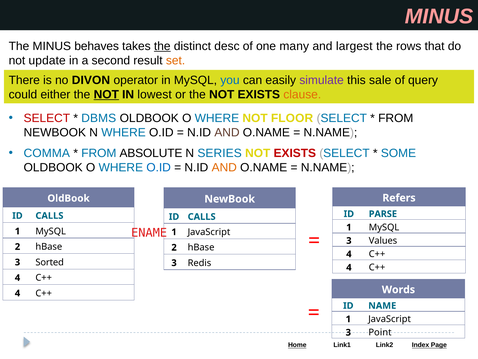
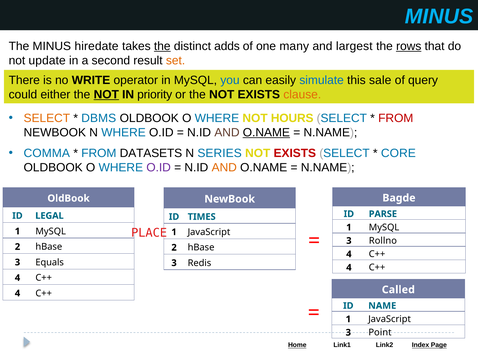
MINUS colour: pink -> light blue (439, 17)
behaves: behaves -> hiredate (97, 46)
desc: desc -> adds (227, 46)
rows underline: none -> present (409, 46)
DIVON: DIVON -> WRITE (91, 80)
simulate colour: purple -> blue (322, 80)
lowest: lowest -> priority (155, 94)
SELECT colour: red -> orange (47, 118)
FLOOR: FLOOR -> HOURS (292, 118)
FROM colour: black -> red (396, 118)
O.NAME underline: none -> present (266, 132)
ABSOLUTE: ABSOLUTE -> DATASETS (151, 153)
SOME: SOME -> CORE (398, 153)
O.ID colour: blue -> purple (159, 167)
Refers: Refers -> Bagde (399, 198)
CALLS: CALLS -> LEGAL (49, 215)
CALLS: CALLS -> TIMES (202, 216)
ENAME: ENAME -> PLACE (149, 233)
Values: Values -> Rollno (383, 240)
Sorted: Sorted -> Equals (50, 262)
Words: Words -> Called (398, 289)
